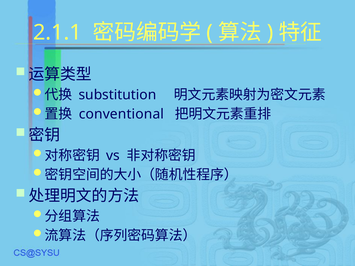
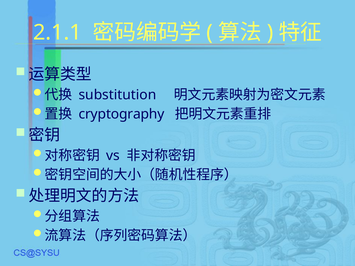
conventional: conventional -> cryptography (122, 114)
